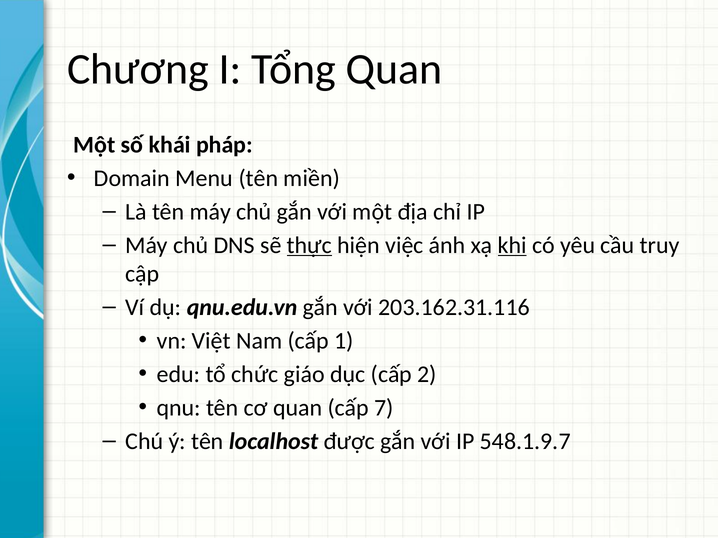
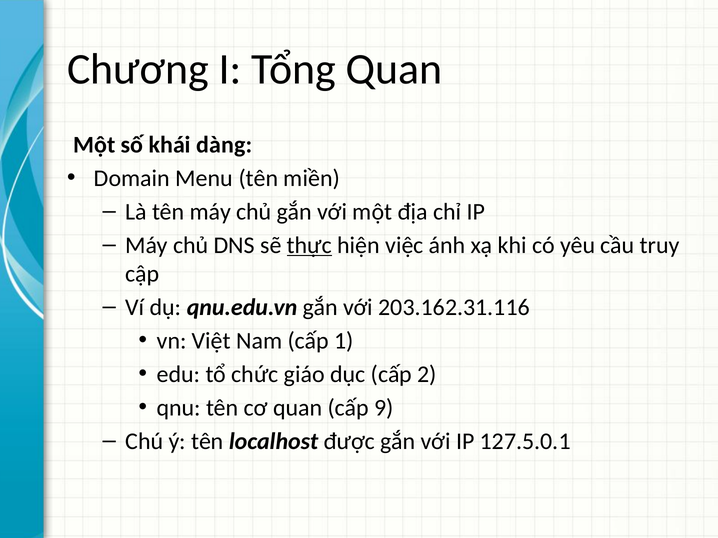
pháp: pháp -> dàng (224, 145)
khi underline: present -> none (512, 245)
7: 7 -> 9 (384, 408)
548.1.9.7: 548.1.9.7 -> 127.5.0.1 (525, 442)
